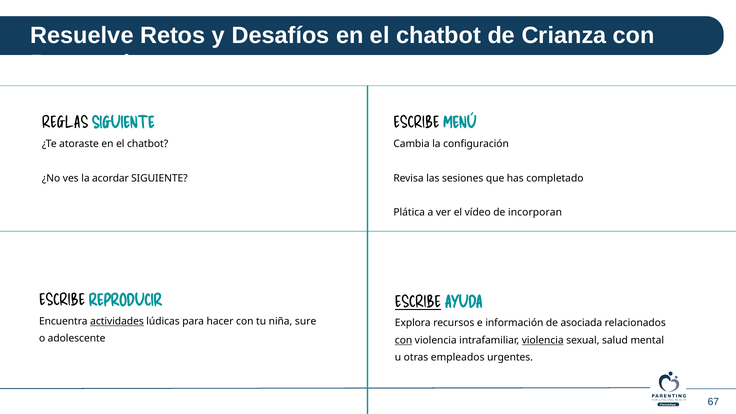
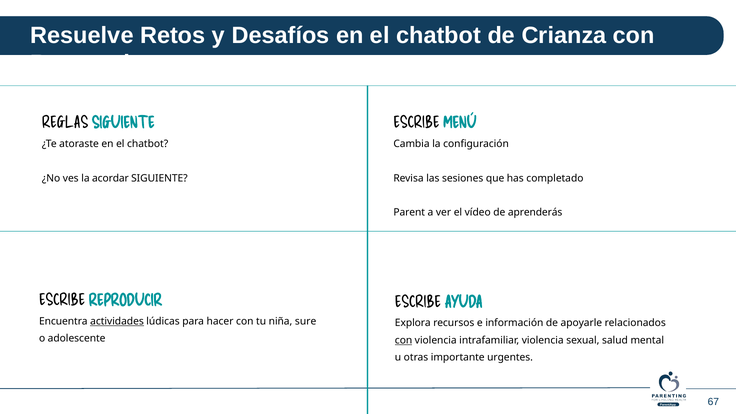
Plática: Plática -> Parent (409, 212)
incorporan: incorporan -> aprenderás (535, 212)
ESCRIBE underline: present -> none (418, 302)
asociada: asociada -> apoyarle (581, 323)
violencia underline: present -> none (543, 340)
empleados: empleados -> importante (458, 357)
